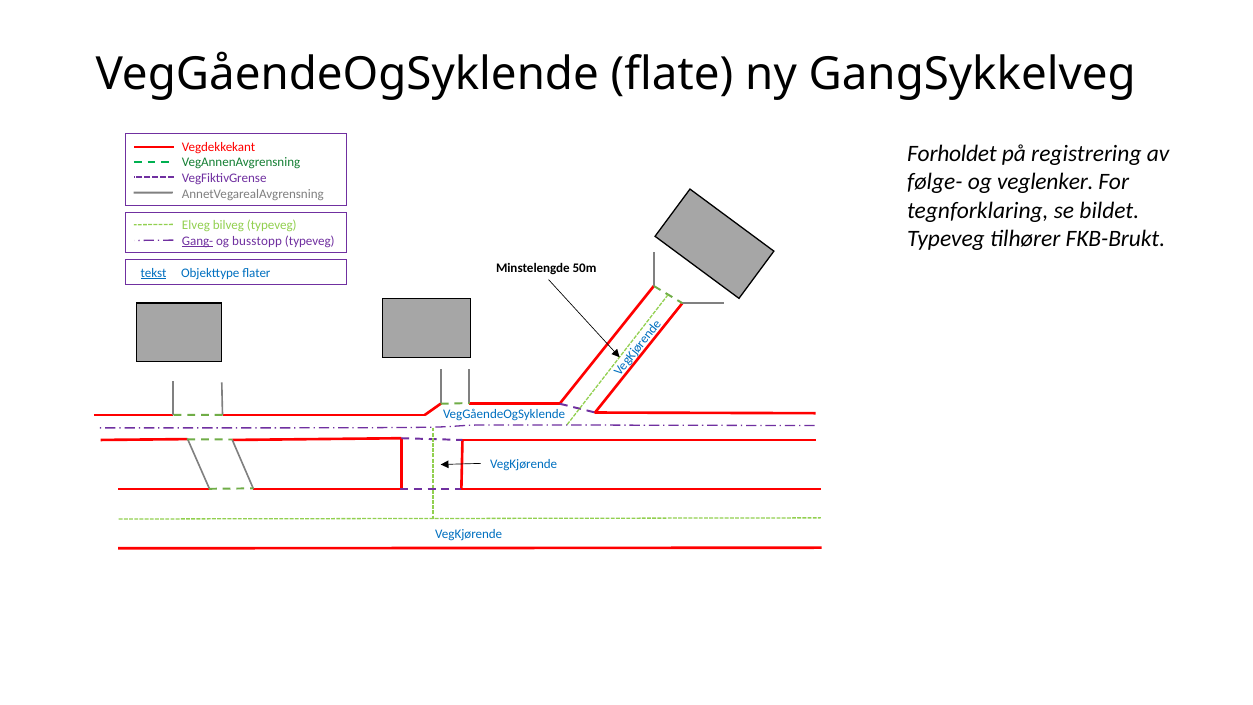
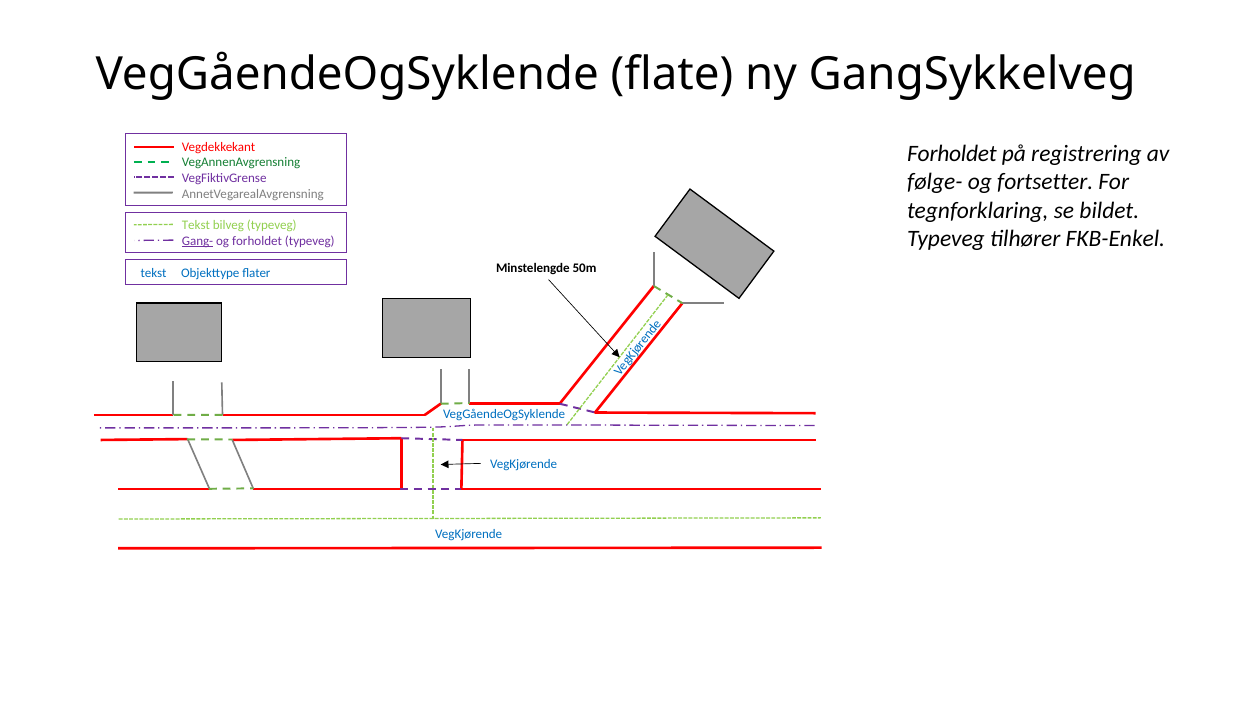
veglenker: veglenker -> fortsetter (1045, 182)
Elveg: Elveg -> Tekst (196, 225)
FKB-Brukt: FKB-Brukt -> FKB-Enkel (1115, 238)
og busstopp: busstopp -> forholdet (257, 241)
tekst underline: present -> none (154, 273)
